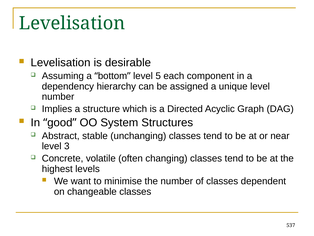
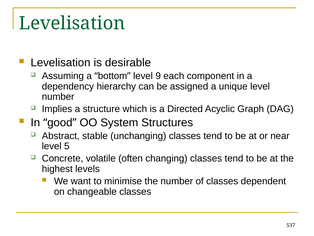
5: 5 -> 9 (158, 76)
3: 3 -> 5 (67, 146)
